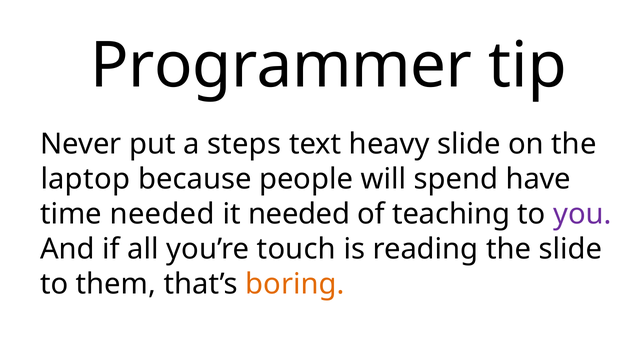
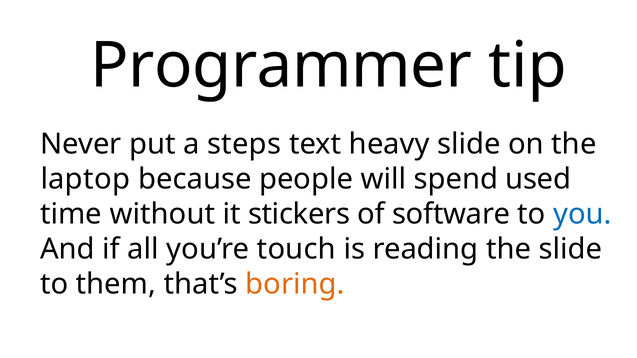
have: have -> used (538, 179)
time needed: needed -> without (162, 214)
it needed: needed -> stickers (299, 214)
teaching: teaching -> software (451, 214)
you colour: purple -> blue (582, 214)
